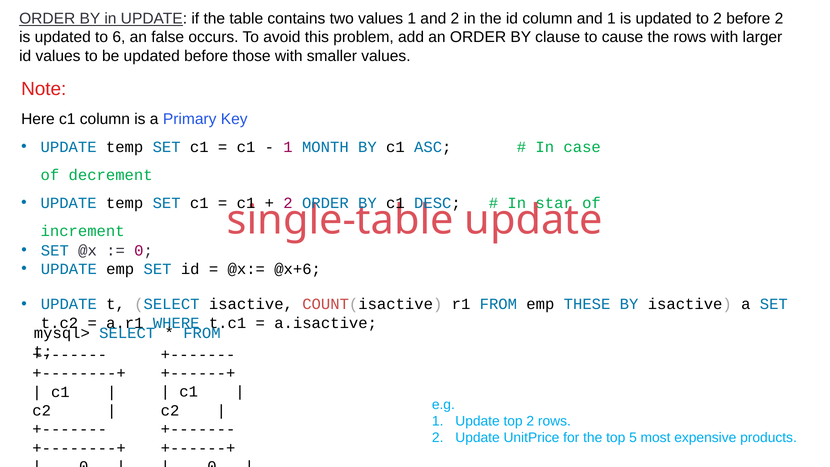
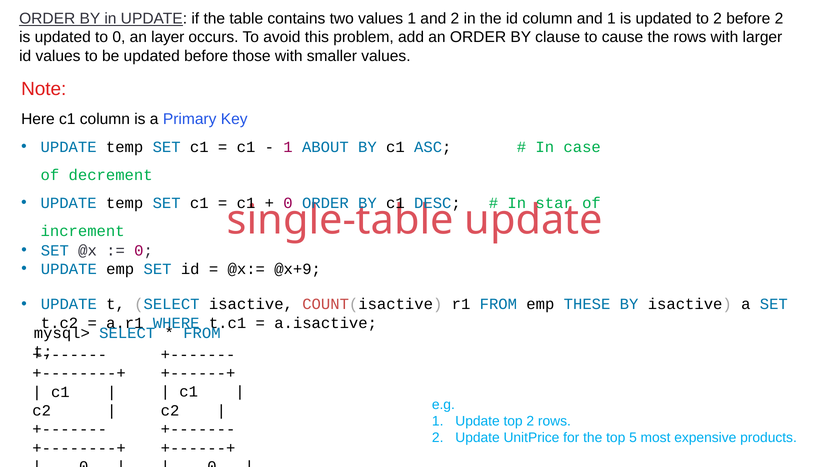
to 6: 6 -> 0 (119, 37)
false: false -> layer (168, 37)
MONTH: MONTH -> ABOUT (325, 147)
2: 2 -> 0 (288, 203)
@x+6: @x+6 -> @x+9 (298, 269)
